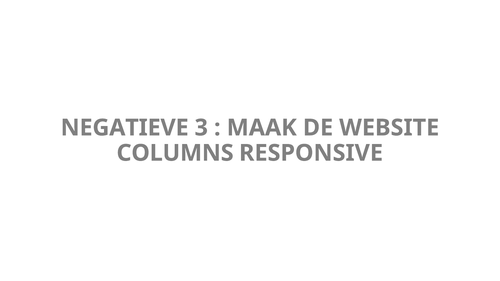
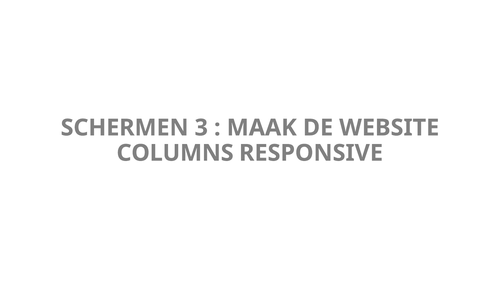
NEGATIEVE: NEGATIEVE -> SCHERMEN (125, 128)
